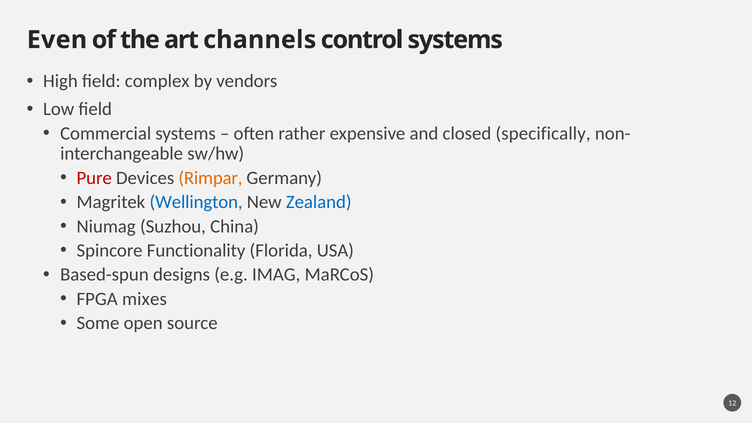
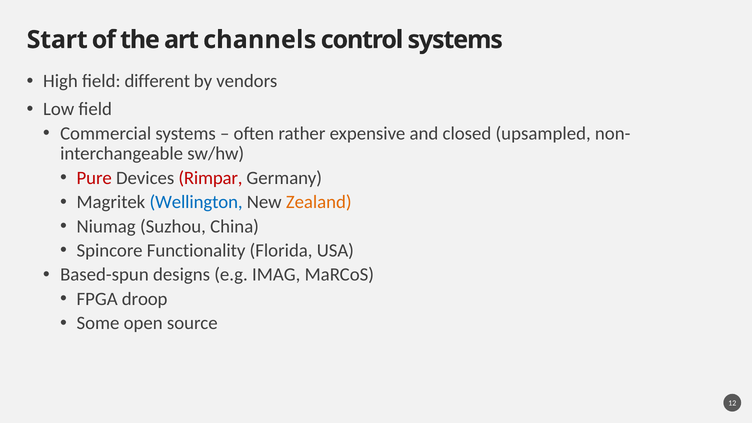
Even: Even -> Start (57, 40)
complex: complex -> different (157, 81)
specifically: specifically -> upsampled (543, 133)
Rimpar colour: orange -> red (210, 178)
Zealand colour: blue -> orange (319, 202)
mixes: mixes -> droop (145, 299)
